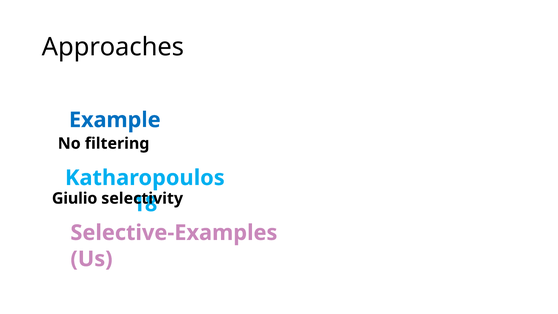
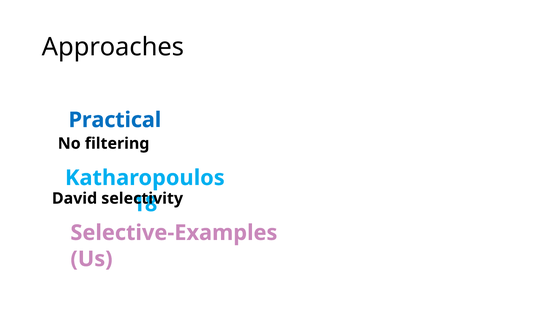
Example: Example -> Practical (115, 120)
Giulio: Giulio -> David (75, 198)
